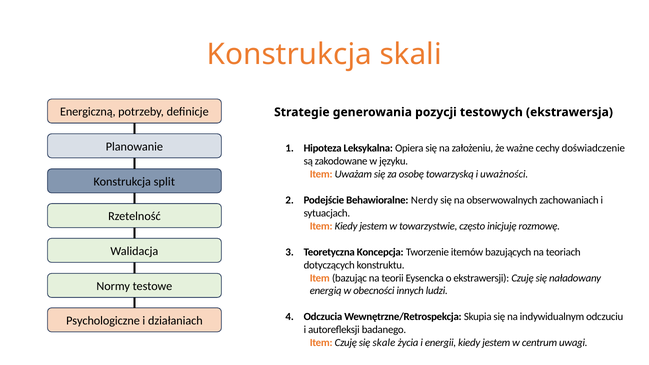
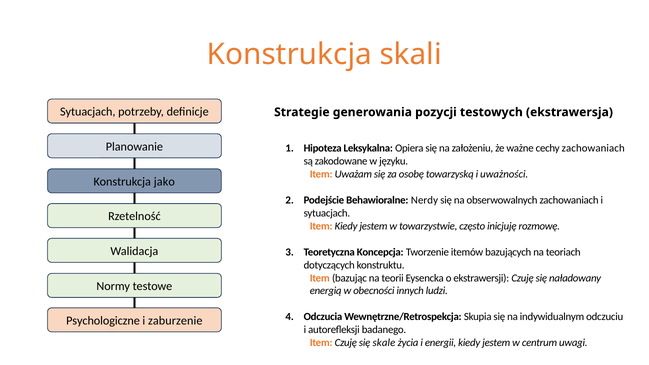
Energiczną: Energiczną -> Sytuacjach (88, 112)
cechy doświadczenie: doświadczenie -> zachowaniach (593, 148)
split: split -> jako (164, 182)
działaniach: działaniach -> zaburzenie (175, 321)
